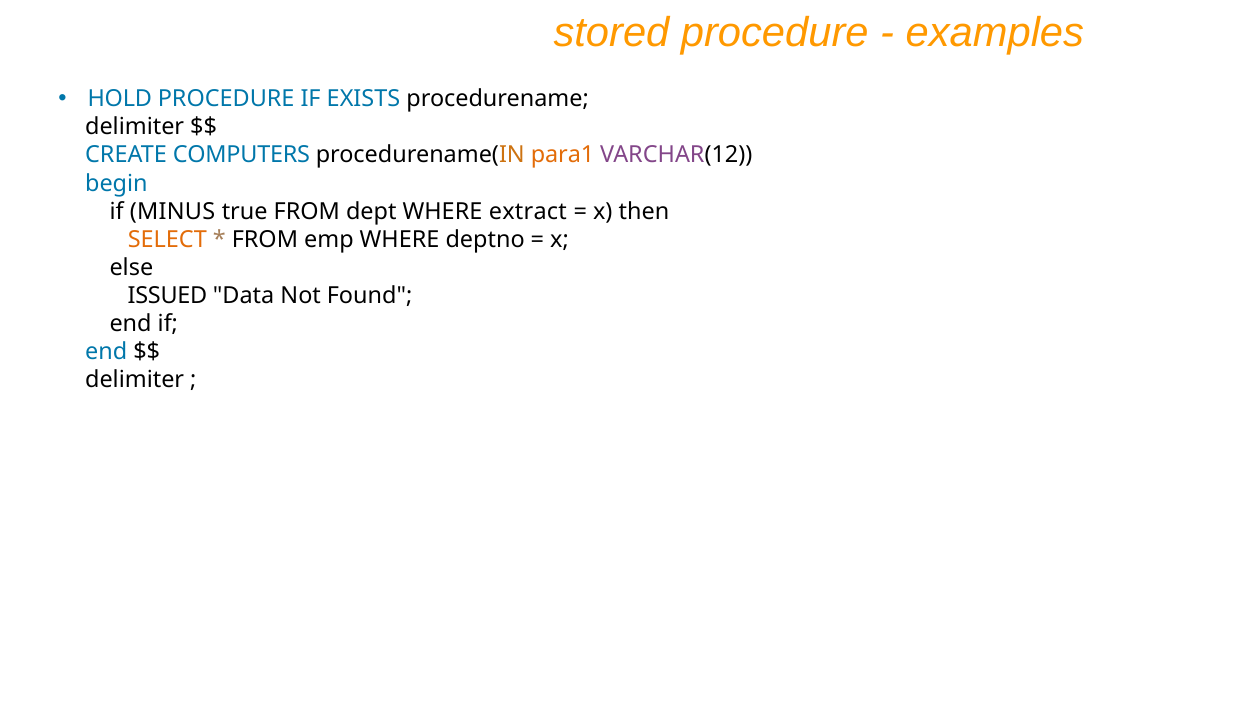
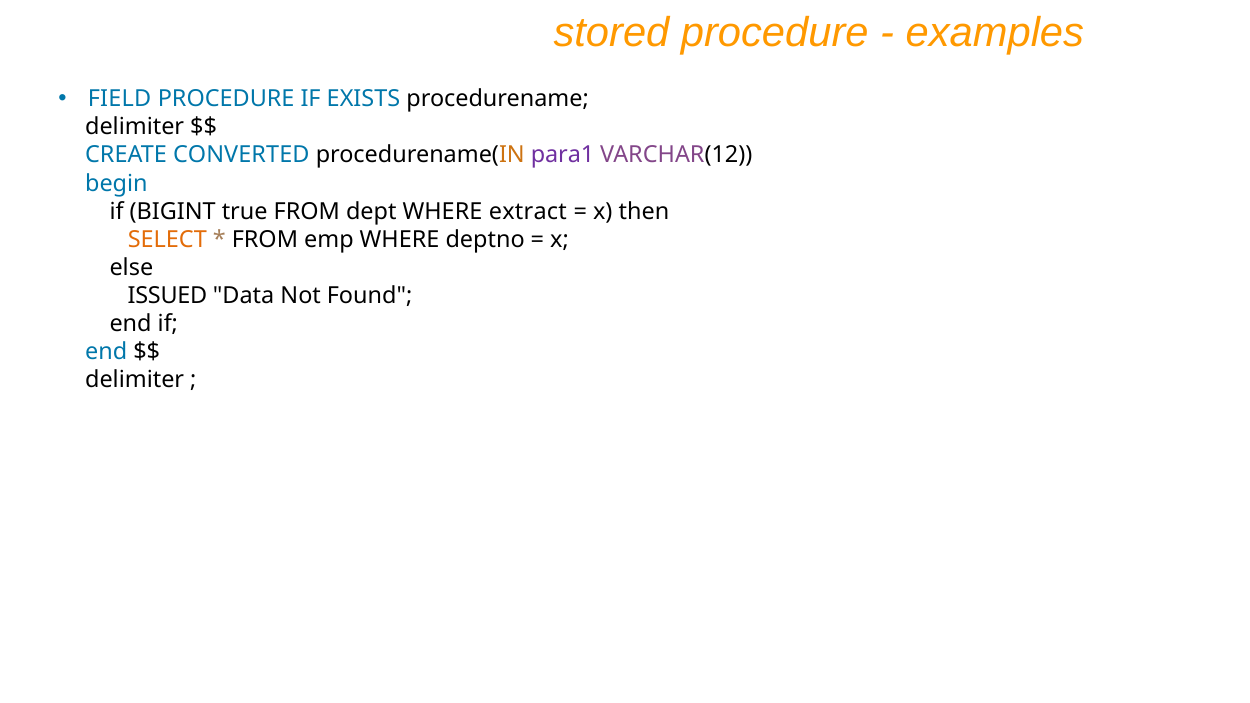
HOLD: HOLD -> FIELD (120, 99)
COMPUTERS: COMPUTERS -> CONVERTED (241, 155)
para1 colour: orange -> purple (563, 155)
MINUS: MINUS -> BIGINT (173, 211)
